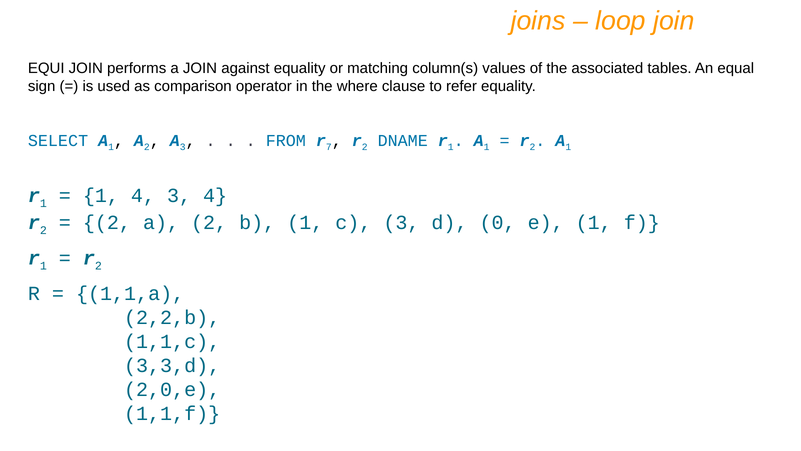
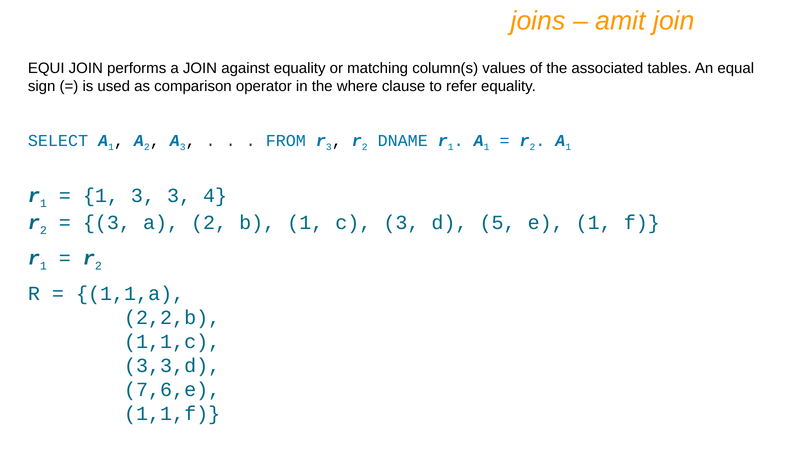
loop: loop -> amit (620, 21)
r 7: 7 -> 3 (329, 147)
1 4: 4 -> 3 (143, 195)
2: 2 -> 3 (107, 223)
0: 0 -> 5 (498, 223)
2,0,e: 2,0,e -> 7,6,e (172, 389)
